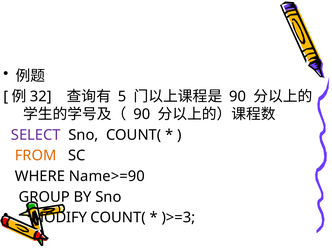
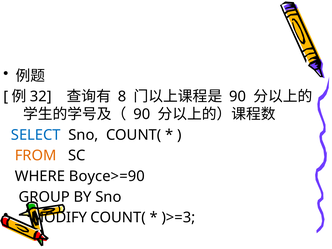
5: 5 -> 8 (122, 97)
SELECT colour: purple -> blue (36, 135)
Name>=90: Name>=90 -> Boyce>=90 (107, 176)
